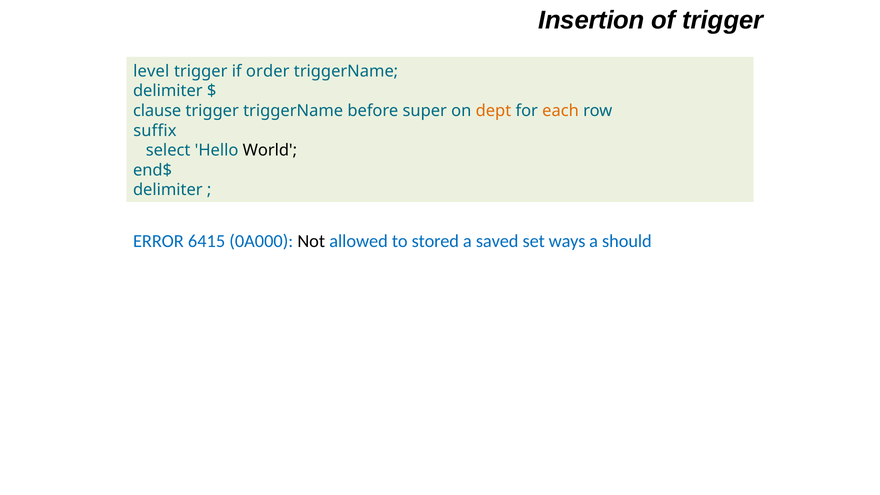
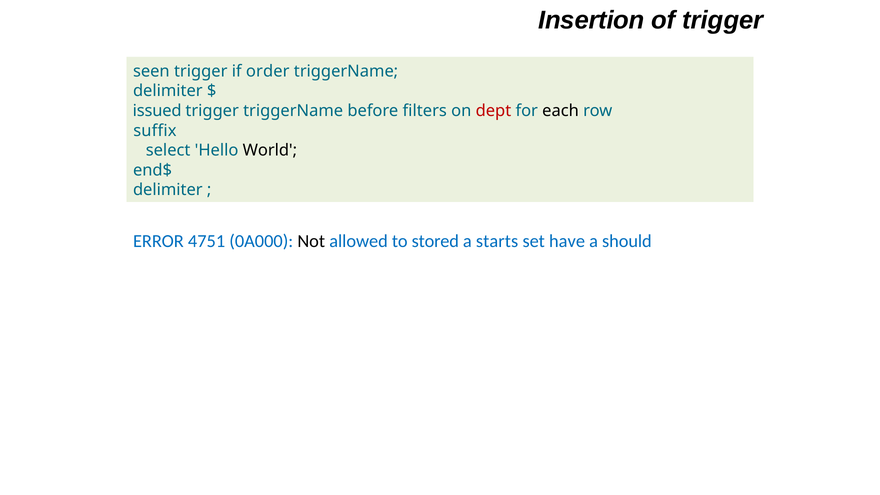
level: level -> seen (151, 71)
clause: clause -> issued (157, 111)
super: super -> filters (425, 111)
dept colour: orange -> red (493, 111)
each colour: orange -> black (561, 111)
6415: 6415 -> 4751 (207, 241)
saved: saved -> starts (497, 241)
ways: ways -> have (567, 241)
